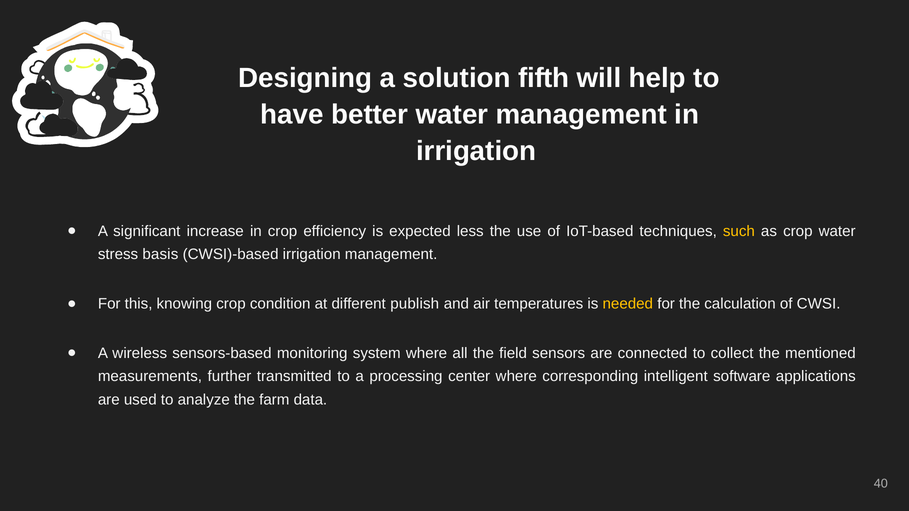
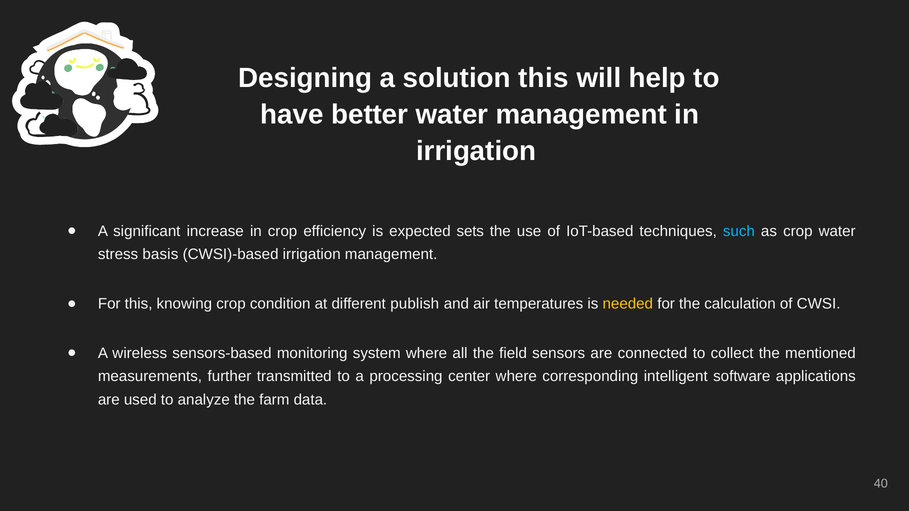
solution fifth: fifth -> this (543, 78)
less: less -> sets (470, 231)
such colour: yellow -> light blue (739, 231)
